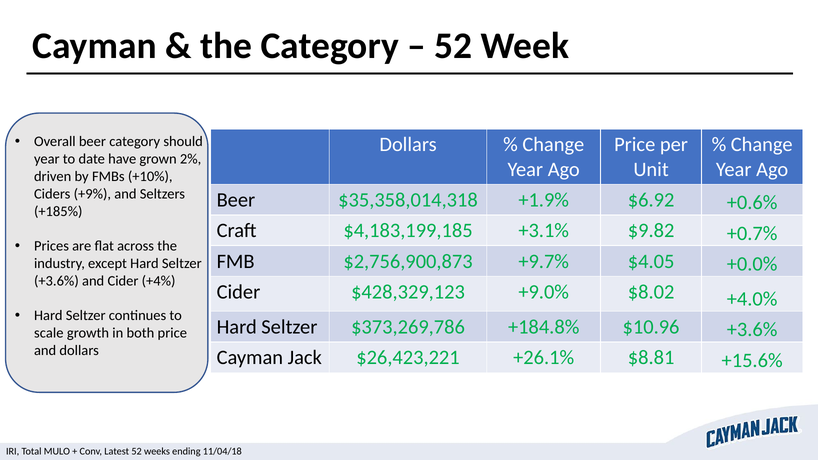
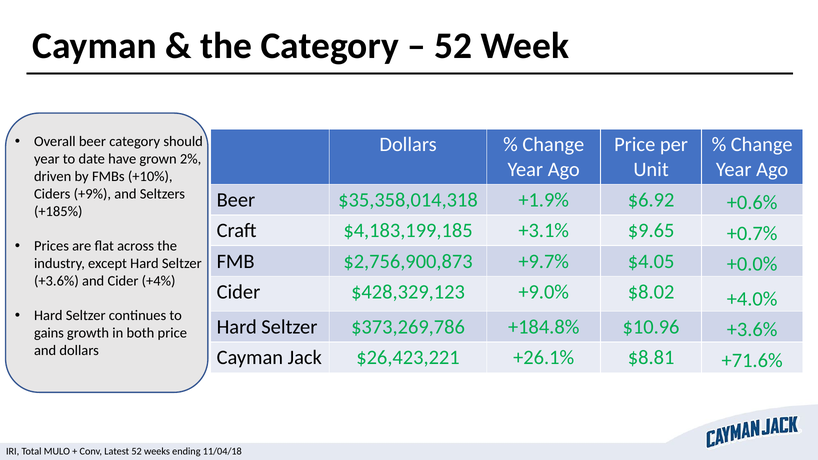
$9.82: $9.82 -> $9.65 (651, 231)
scale: scale -> gains (49, 333)
+15.6%: +15.6% -> +71.6% (752, 361)
